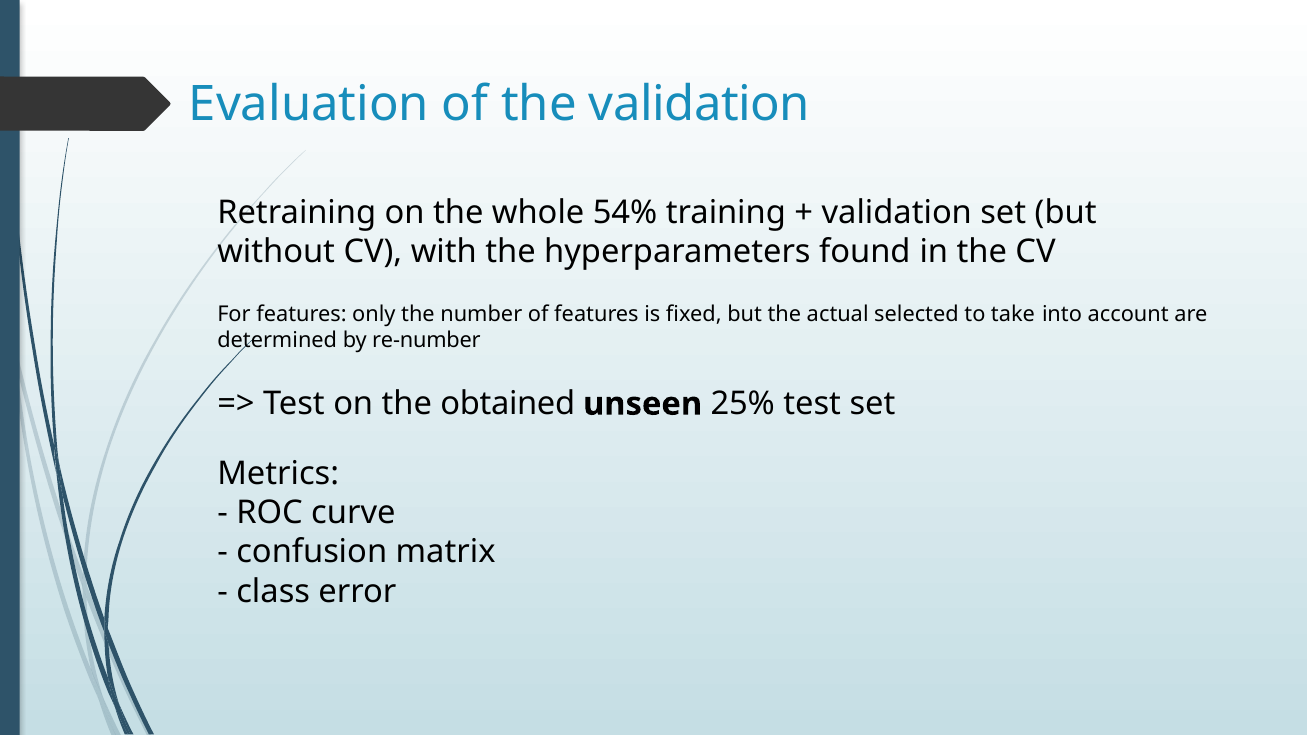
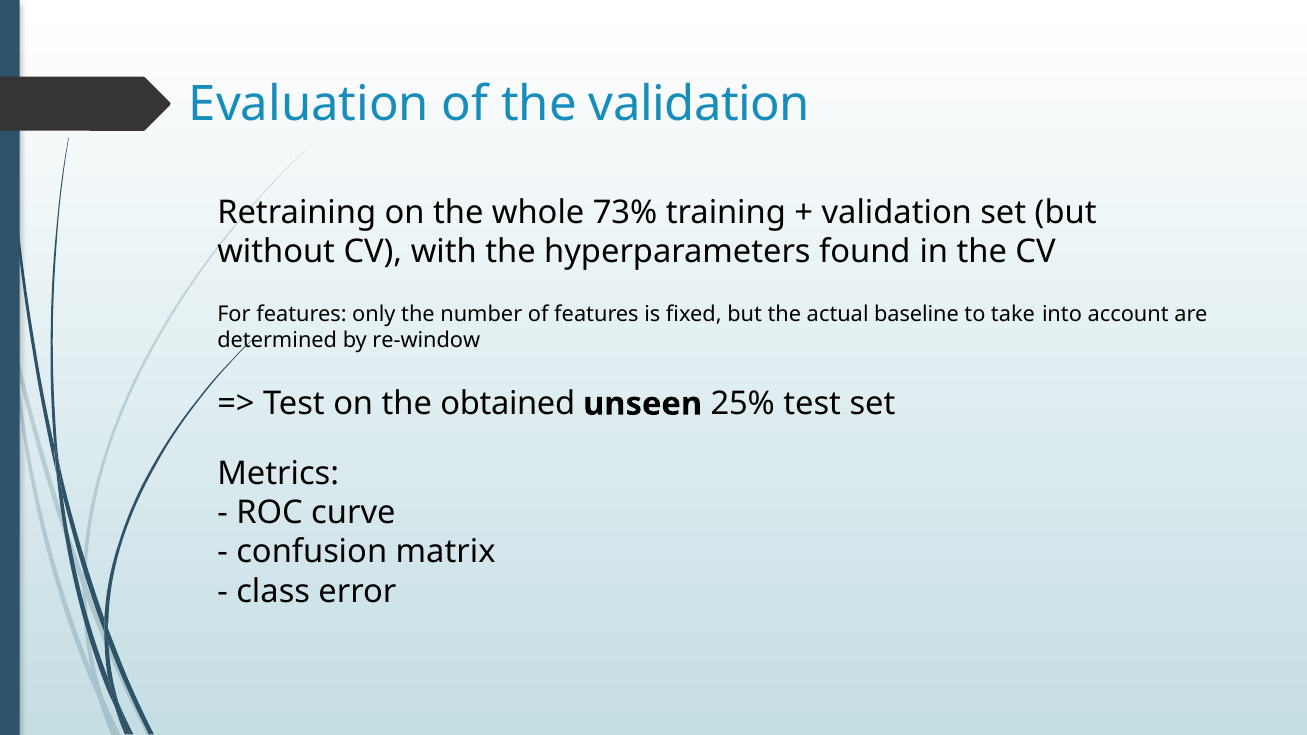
54%: 54% -> 73% (625, 212)
selected: selected -> baseline (917, 314)
re-number: re-number -> re-window (426, 340)
